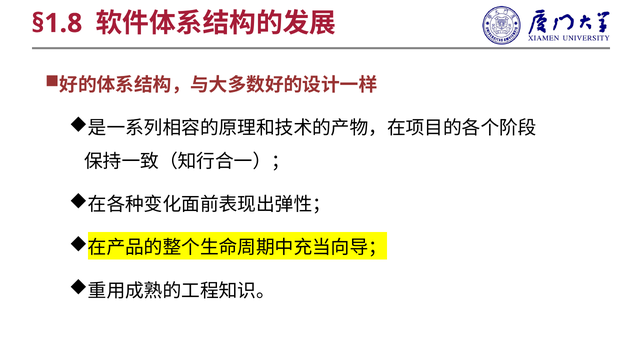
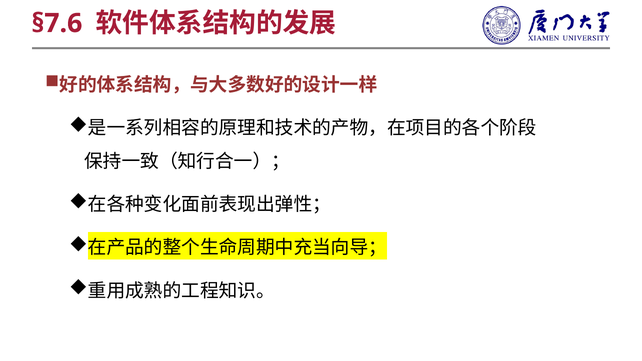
§1.8: §1.8 -> §7.6 (57, 23)
